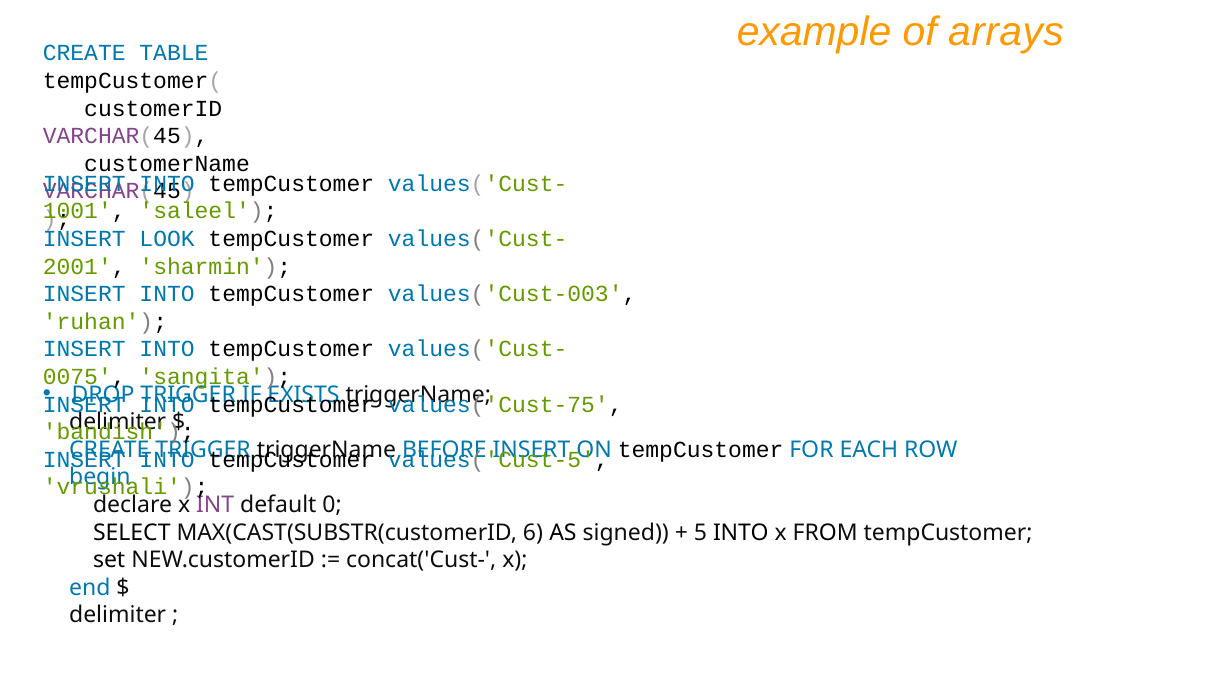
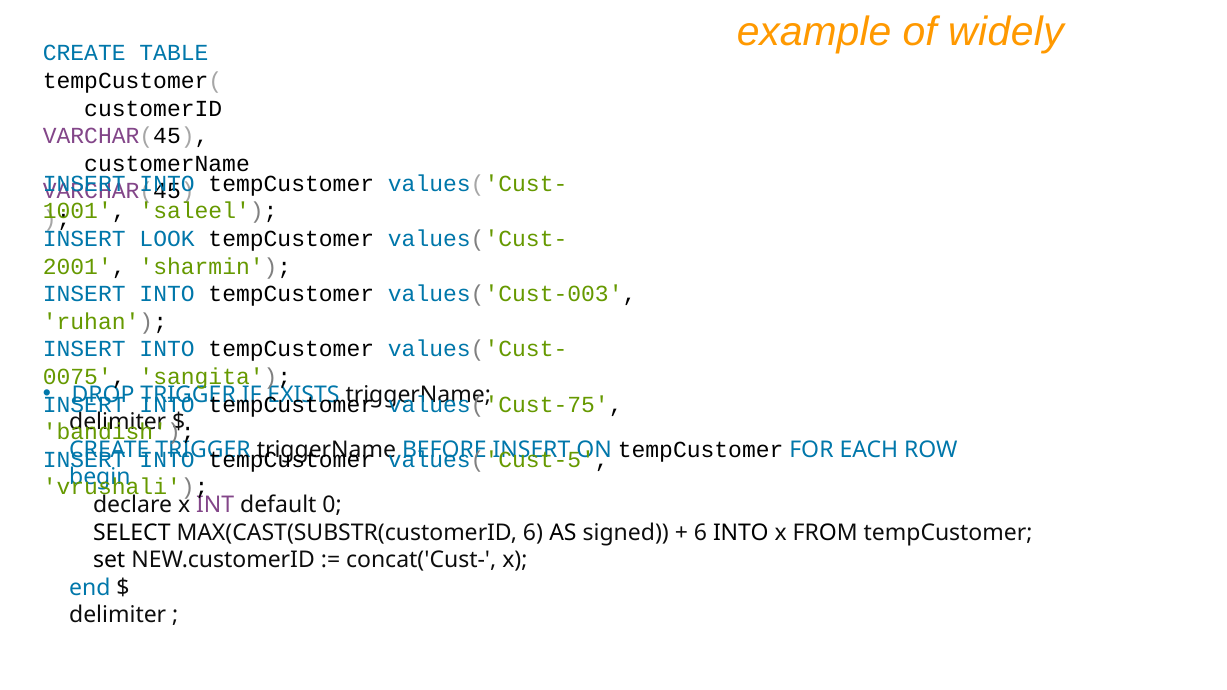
arrays: arrays -> widely (1006, 32)
5: 5 -> 6 (701, 533)
